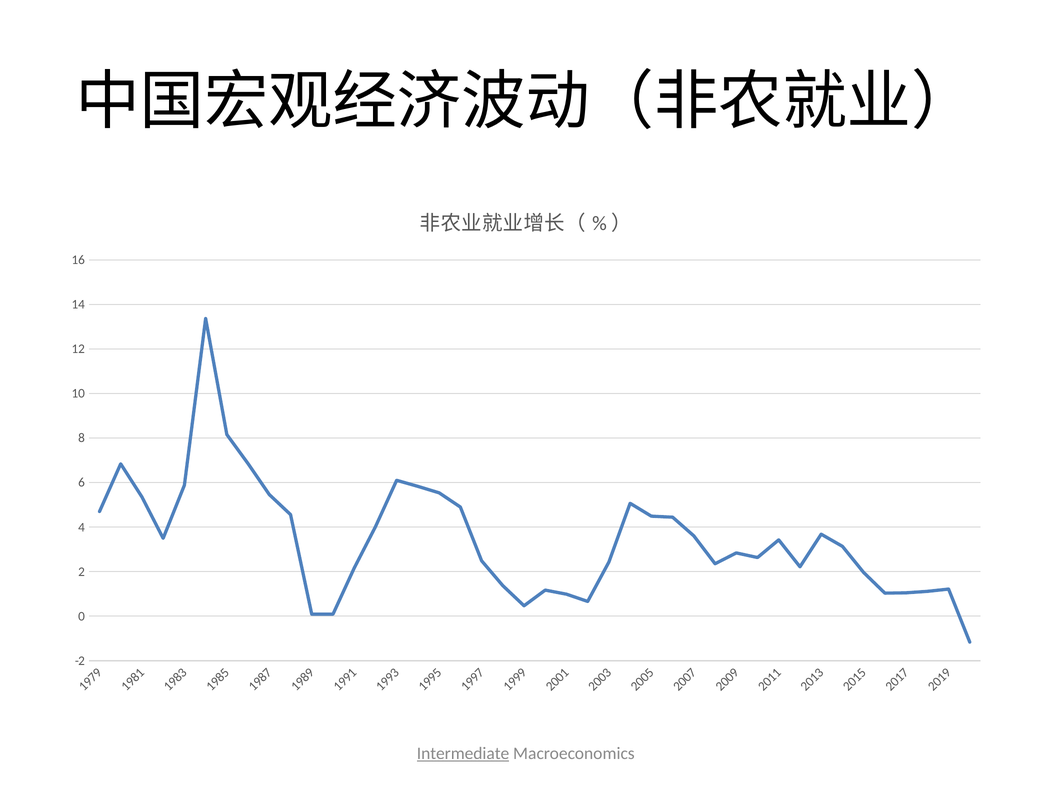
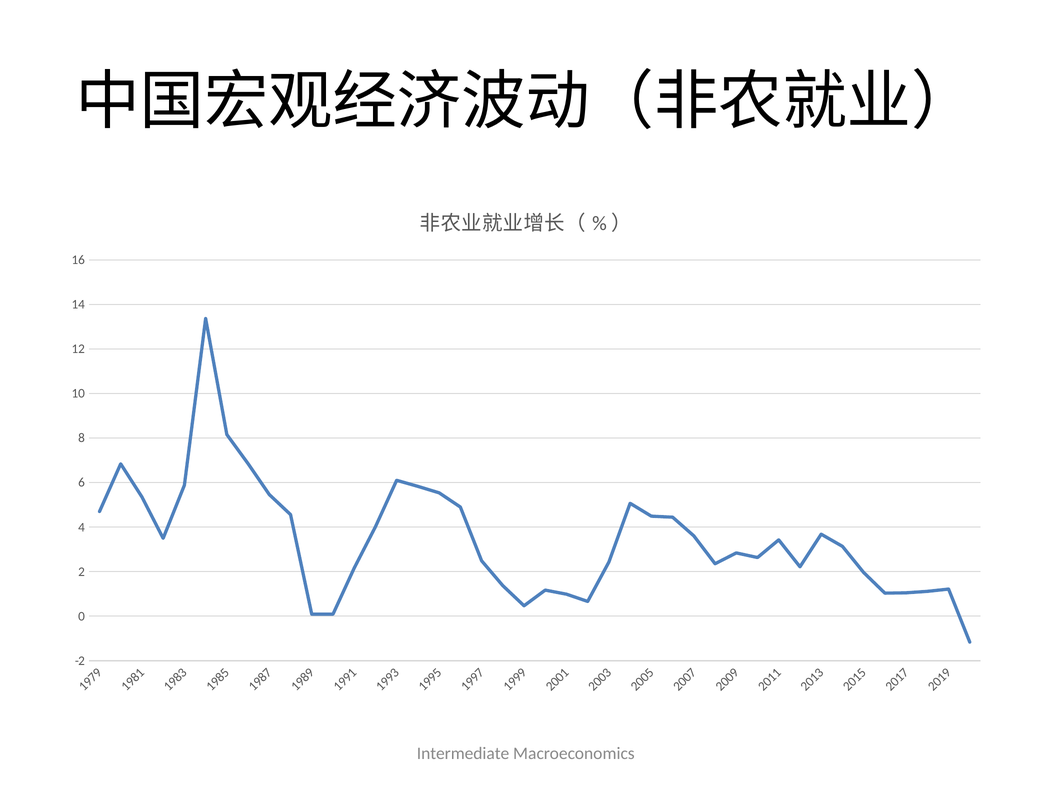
Intermediate underline: present -> none (463, 753)
